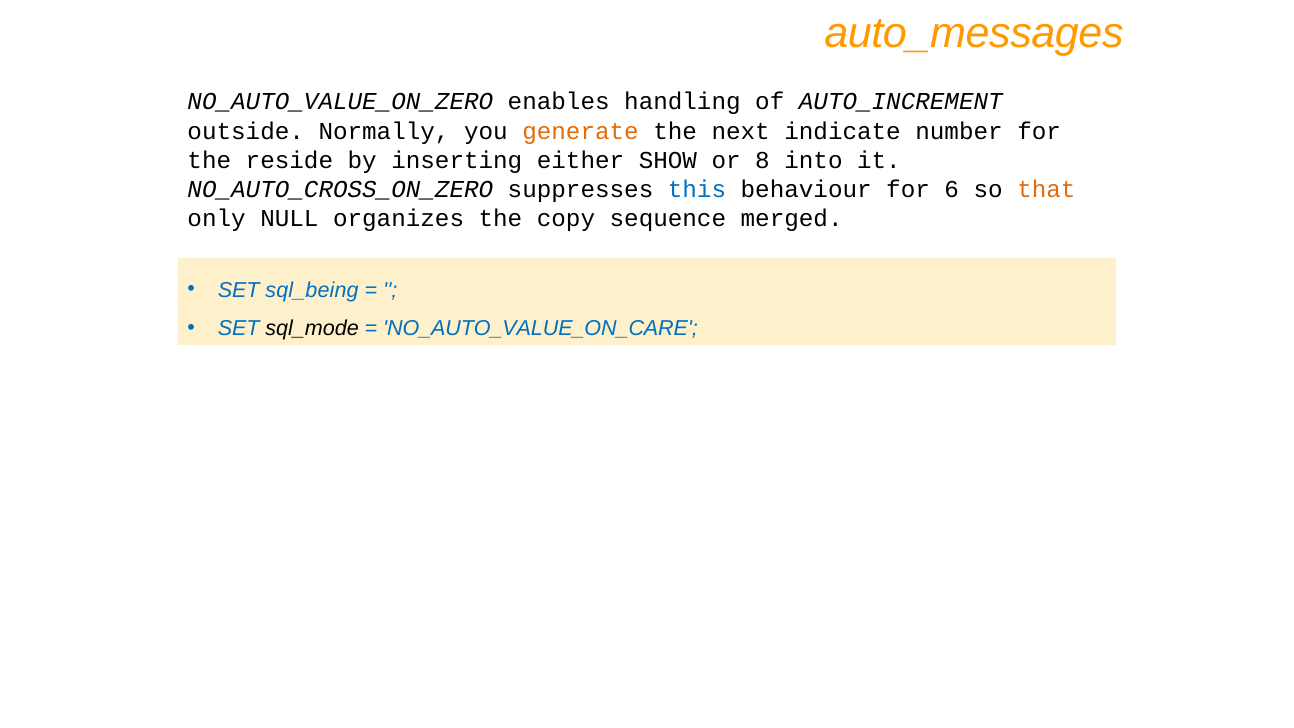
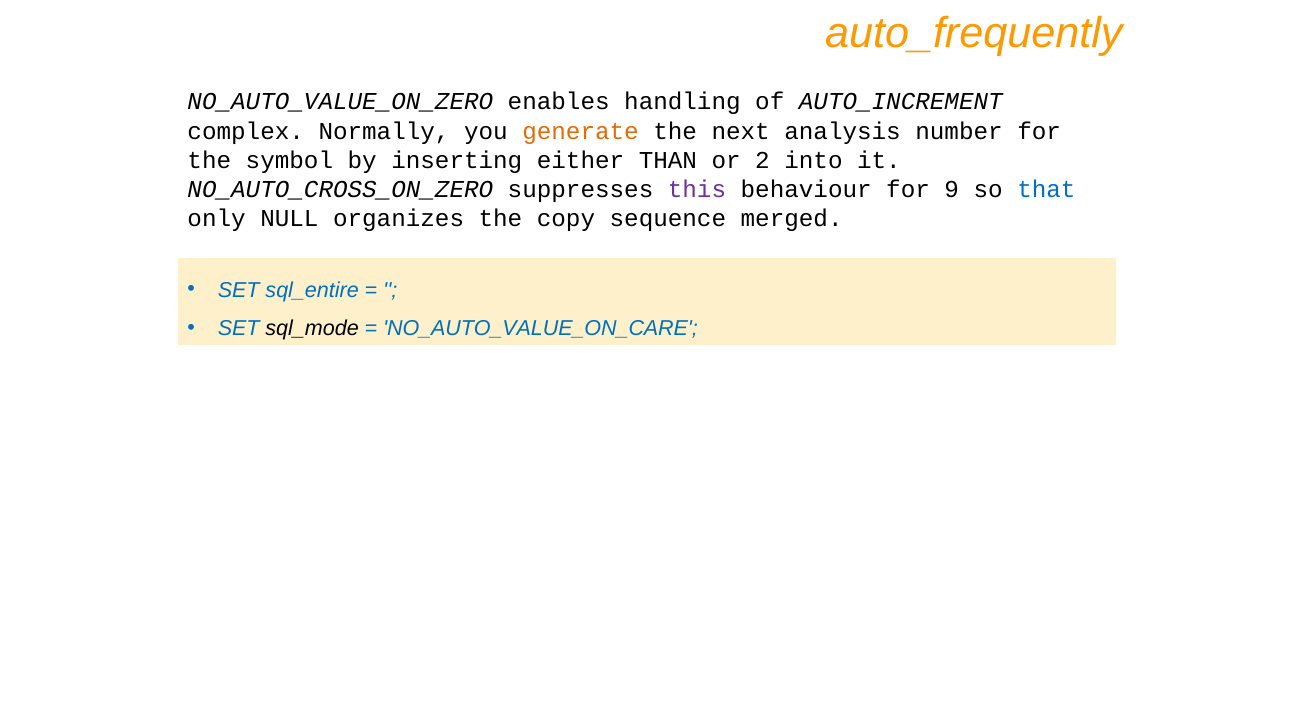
auto_messages: auto_messages -> auto_frequently (974, 34)
outside: outside -> complex (246, 131)
indicate: indicate -> analysis (843, 131)
reside: reside -> symbol (289, 160)
SHOW: SHOW -> THAN (668, 160)
8: 8 -> 2 (763, 160)
this colour: blue -> purple (697, 189)
6: 6 -> 9 (952, 189)
that colour: orange -> blue (1046, 189)
sql_being: sql_being -> sql_entire (312, 290)
